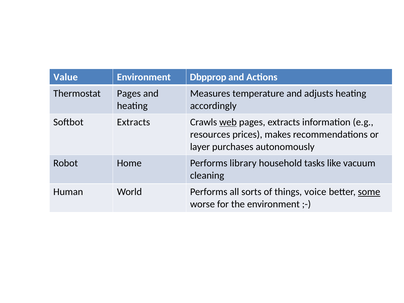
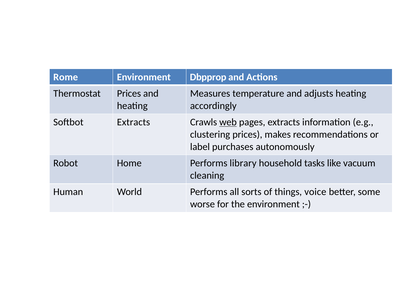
Value: Value -> Rome (66, 77)
Thermostat Pages: Pages -> Prices (129, 93)
resources: resources -> clustering (210, 135)
layer: layer -> label (200, 147)
some underline: present -> none (369, 192)
